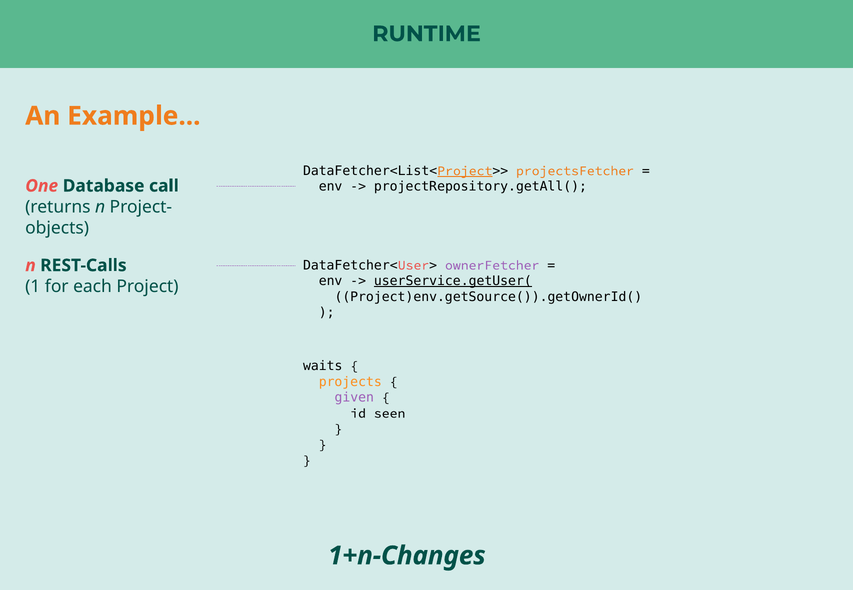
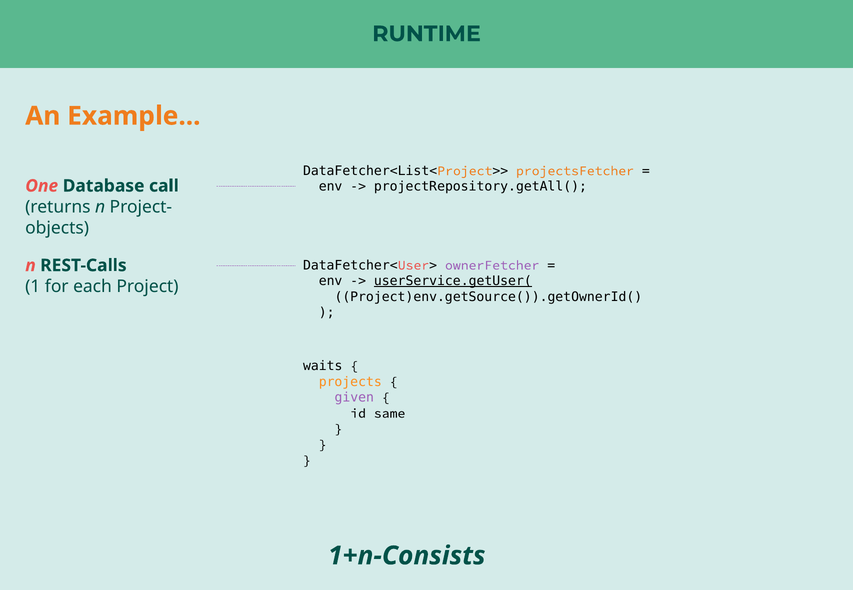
Project underline: present -> none (465, 171)
seen: seen -> same (390, 414)
1+n-Changes: 1+n-Changes -> 1+n-Consists (407, 556)
